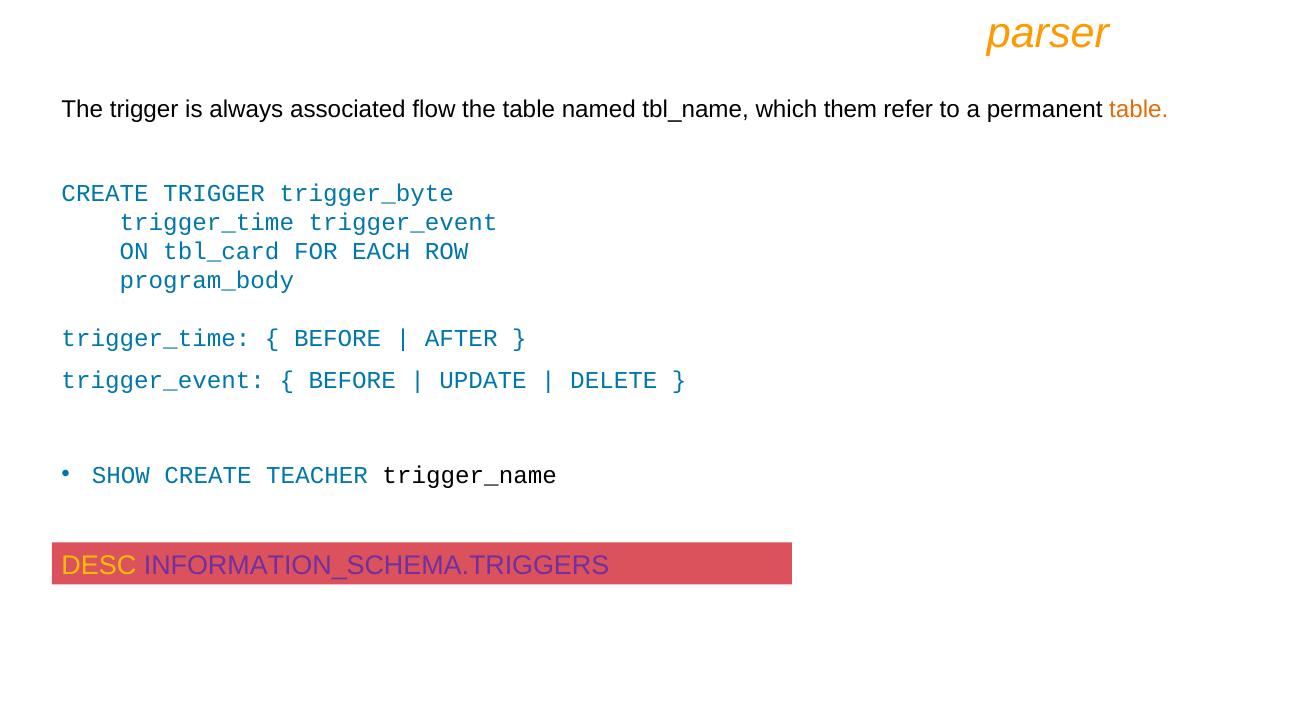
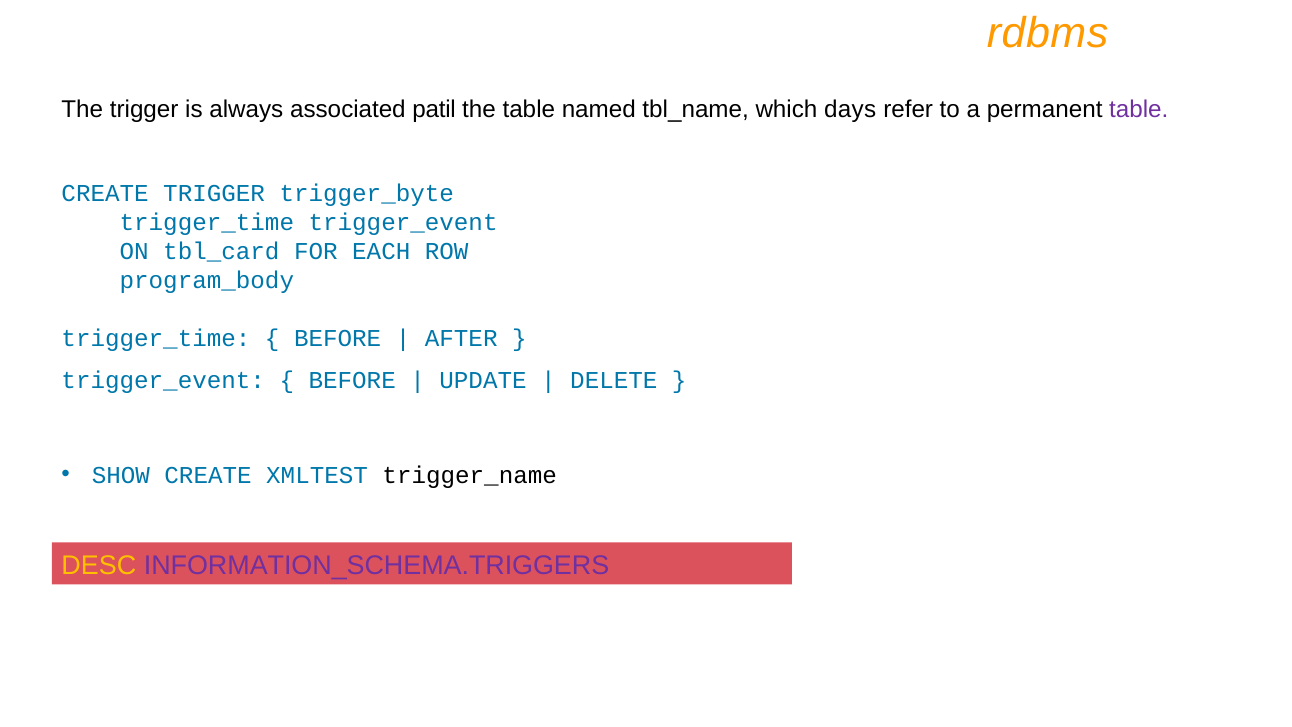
parser: parser -> rdbms (1048, 34)
flow: flow -> patil (434, 110)
them: them -> days (850, 110)
table colour: orange -> purple (1139, 110)
TEACHER: TEACHER -> XMLTEST (317, 475)
